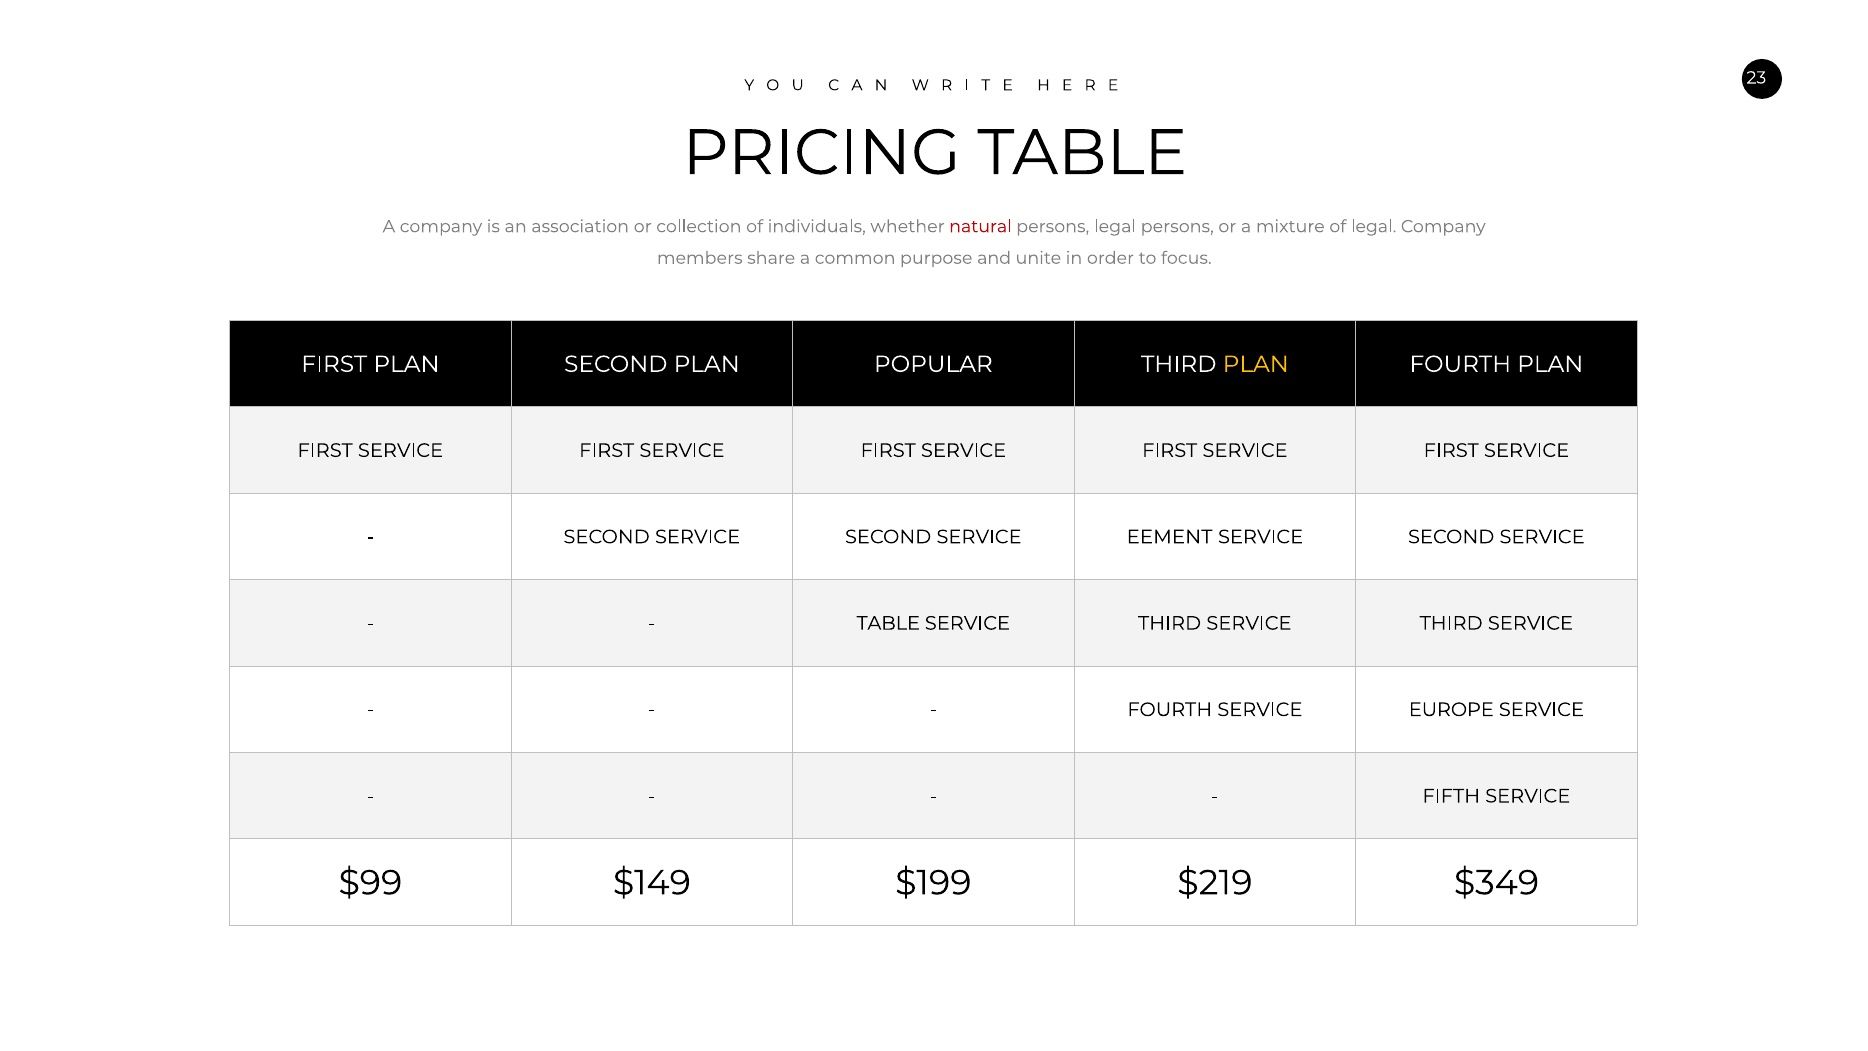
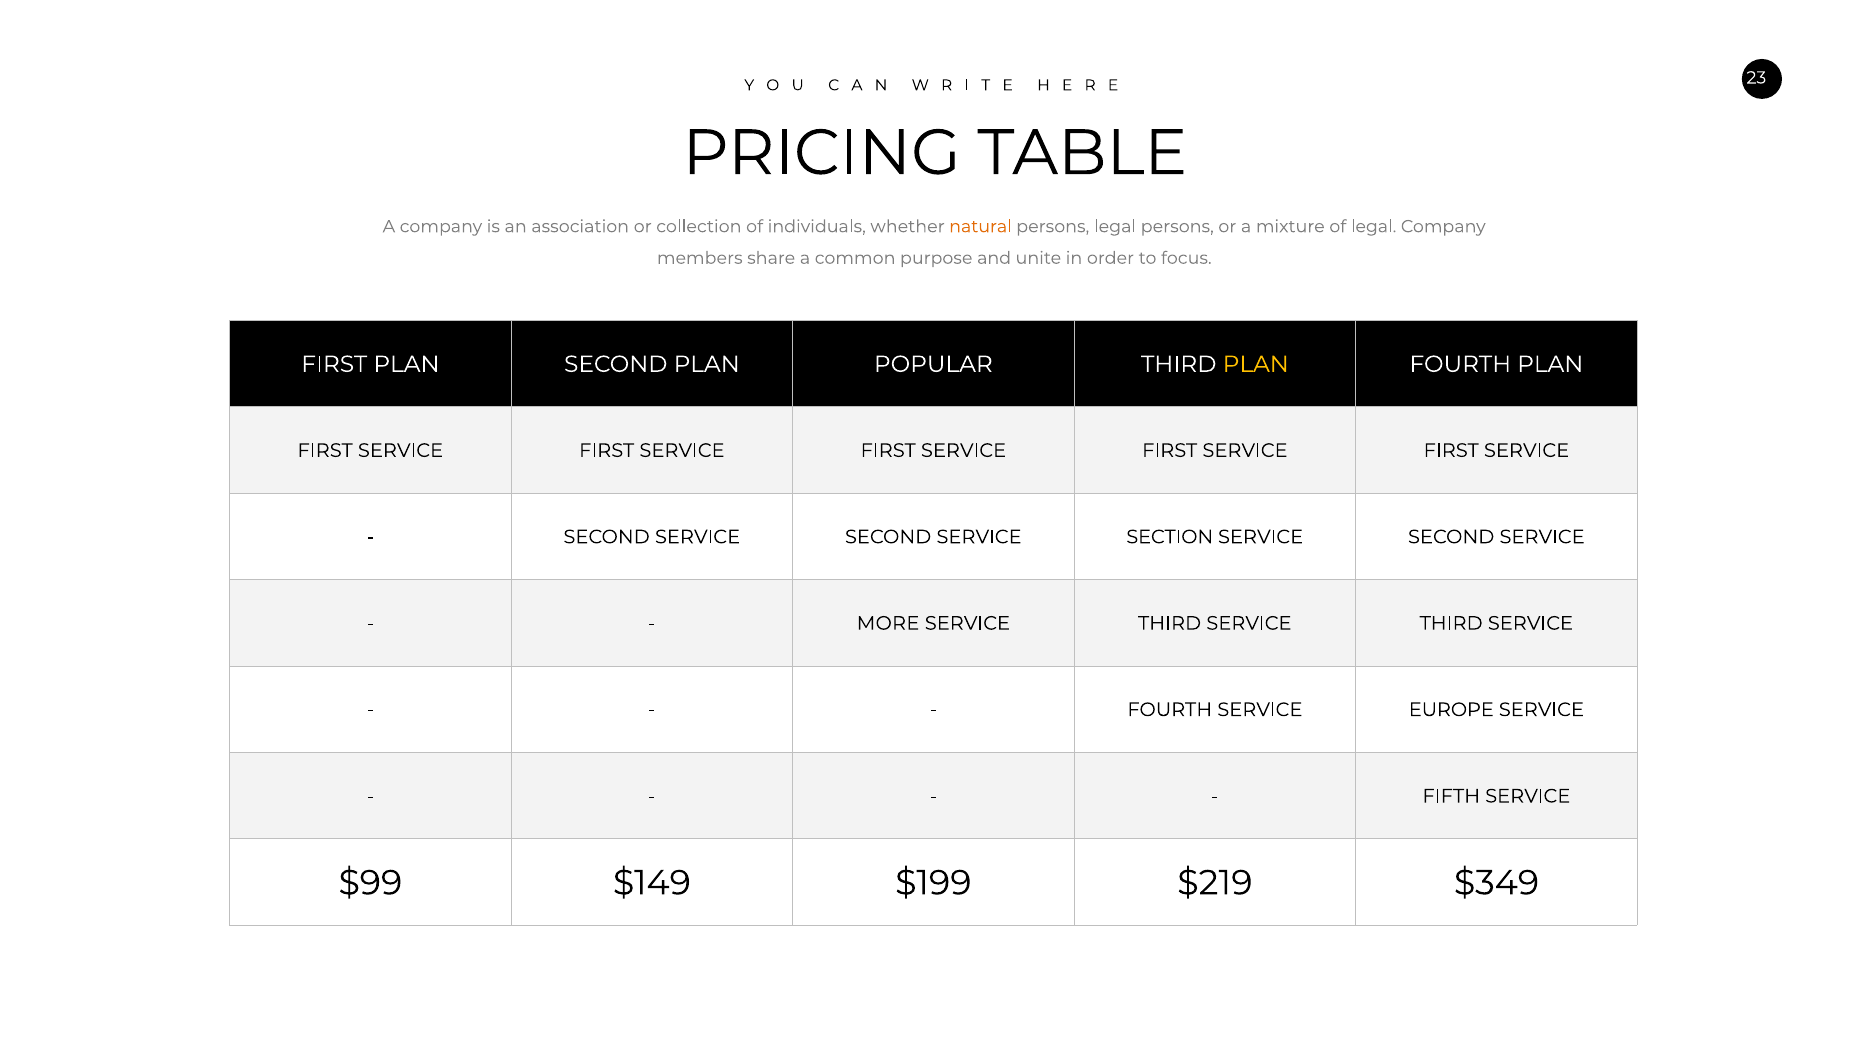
natural colour: red -> orange (981, 226)
EEMENT: EEMENT -> SECTION (1170, 537)
TABLE: TABLE -> MORE (888, 623)
